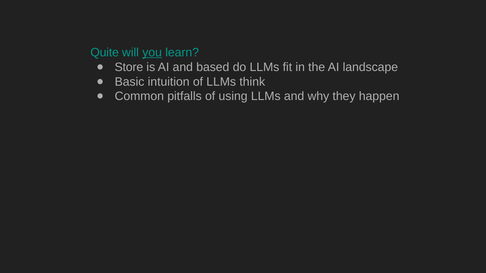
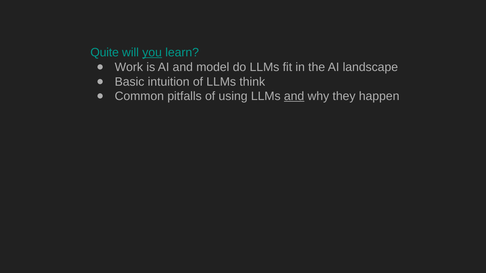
Store: Store -> Work (129, 67)
based: based -> model (213, 67)
and underline: none -> present (294, 96)
